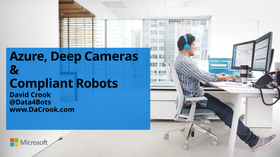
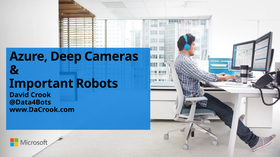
Compliant: Compliant -> Important (41, 84)
